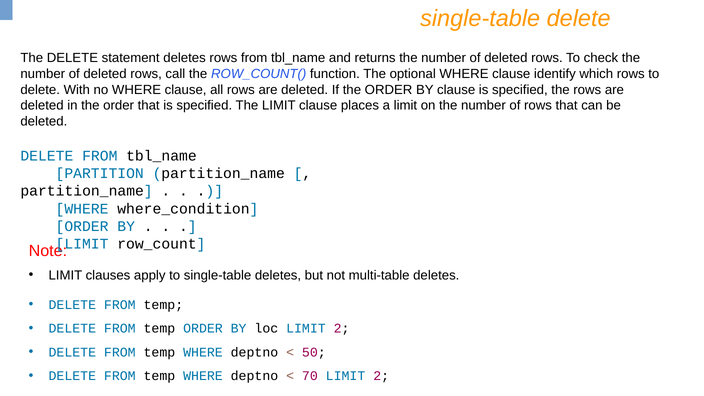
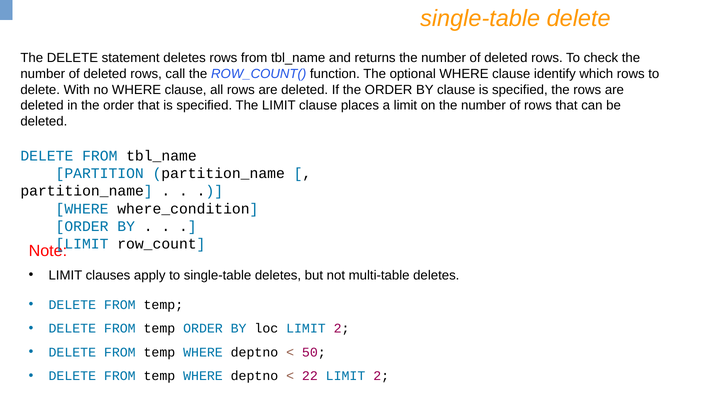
70: 70 -> 22 (310, 376)
